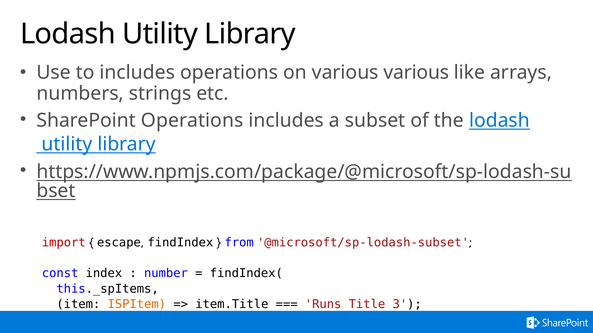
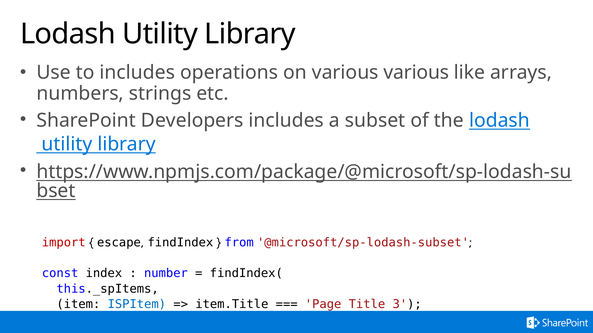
SharePoint Operations: Operations -> Developers (192, 121)
ISPItem colour: orange -> blue (137, 305)
Runs: Runs -> Page (323, 305)
